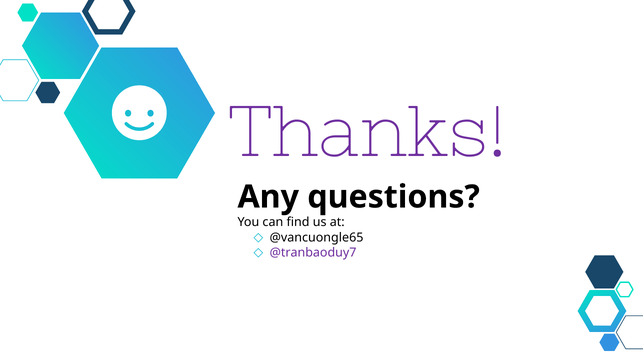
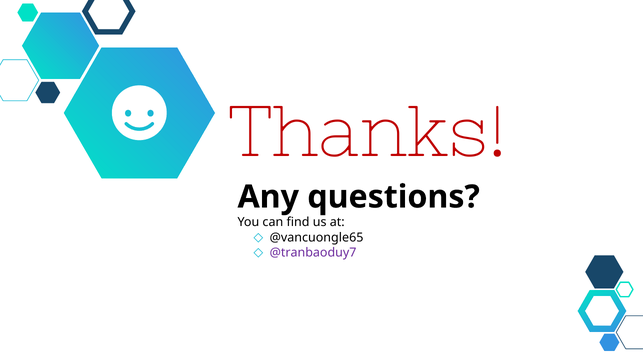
Thanks colour: purple -> red (368, 133)
